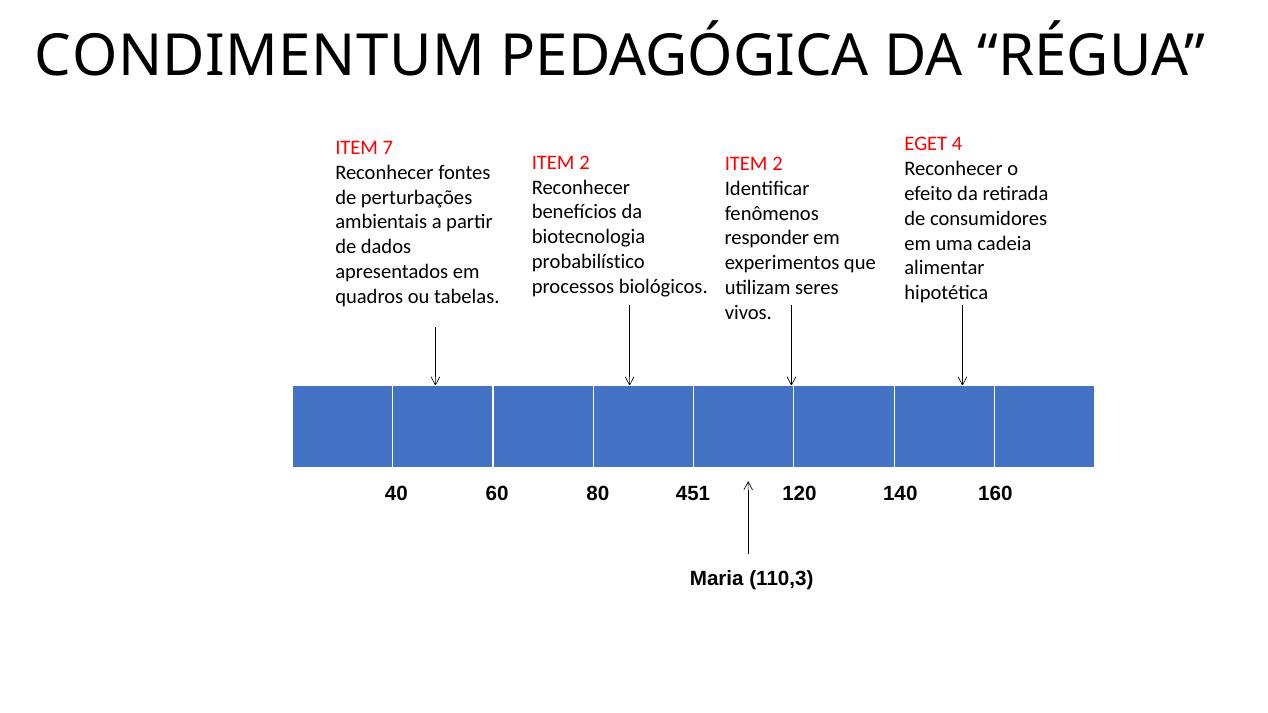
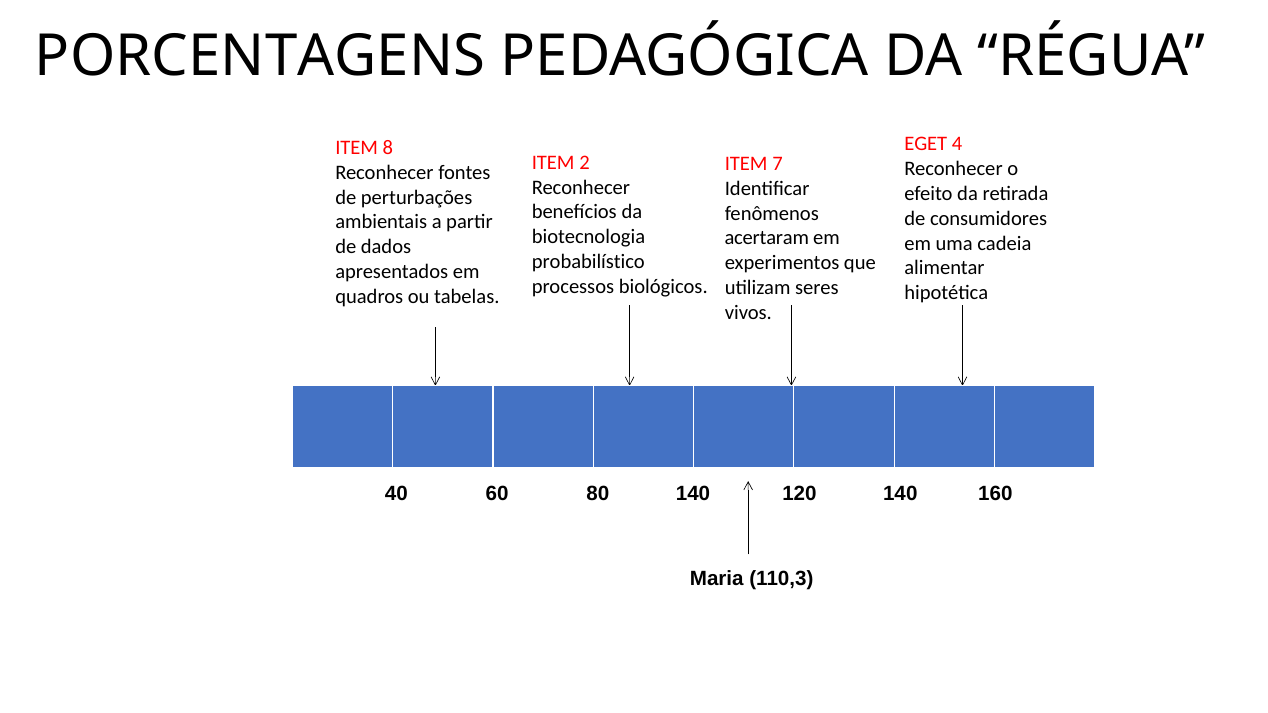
CONDIMENTUM: CONDIMENTUM -> PORCENTAGENS (260, 57)
7: 7 -> 8 (388, 148)
2: 2 -> 7 (777, 164)
responder: responder -> acertaram (767, 238)
80 451: 451 -> 140 (693, 494)
